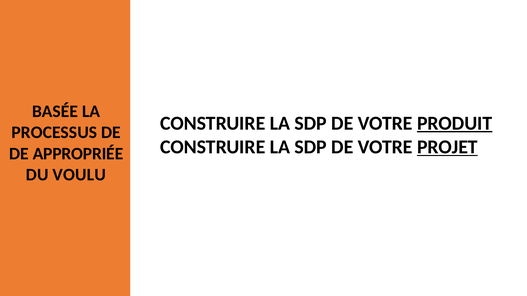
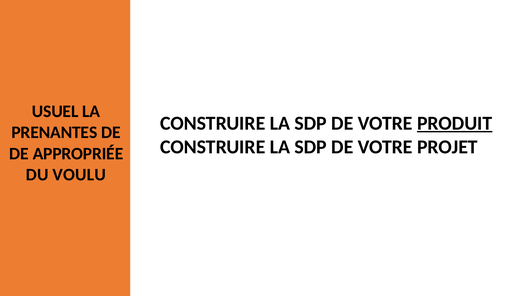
BASÉE: BASÉE -> USUEL (55, 112)
PROCESSUS: PROCESSUS -> PRENANTES (54, 133)
PROJET underline: present -> none (447, 147)
